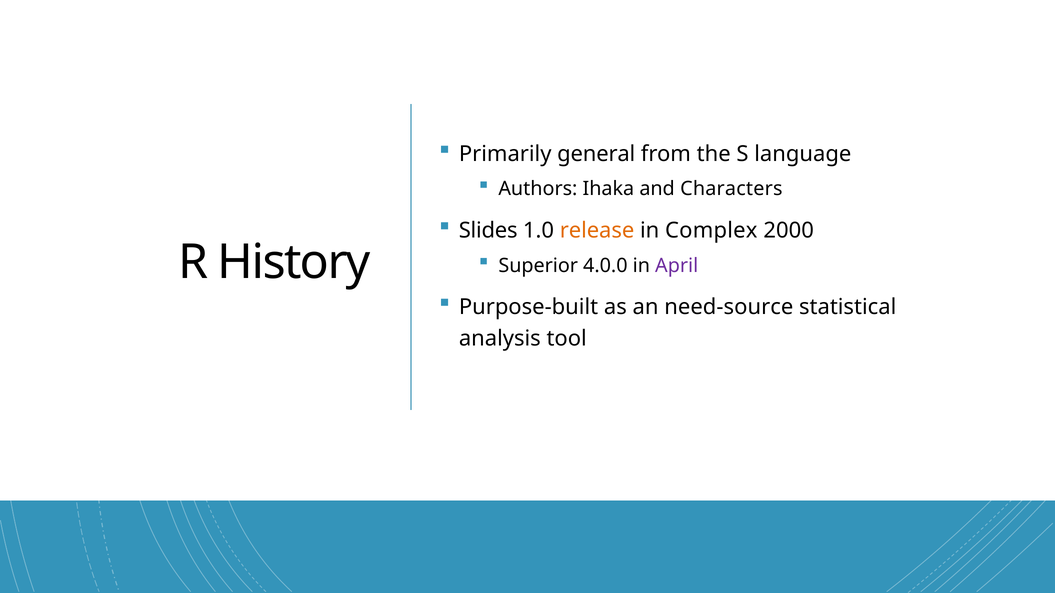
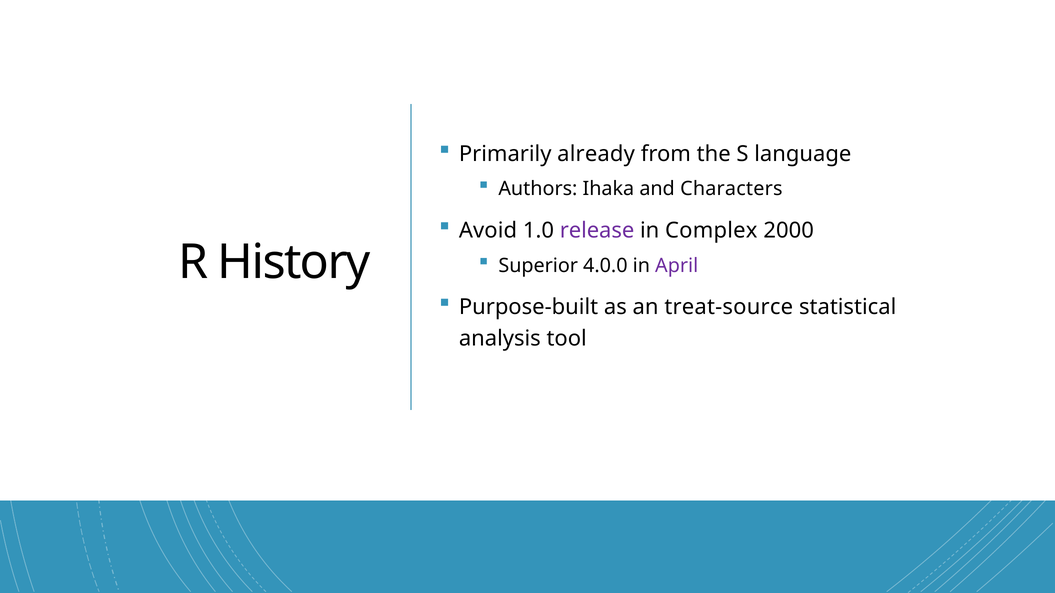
general: general -> already (596, 154)
Slides: Slides -> Avoid (488, 231)
release colour: orange -> purple (597, 231)
need-source: need-source -> treat-source (729, 307)
